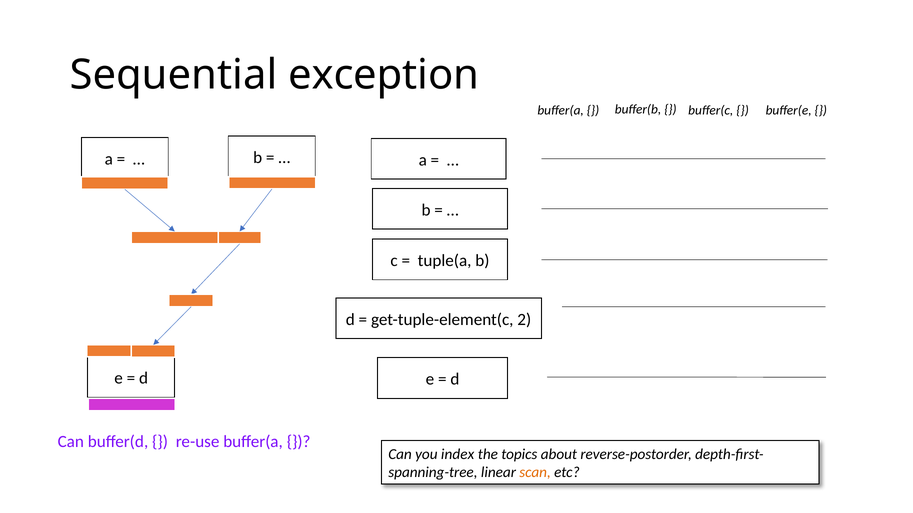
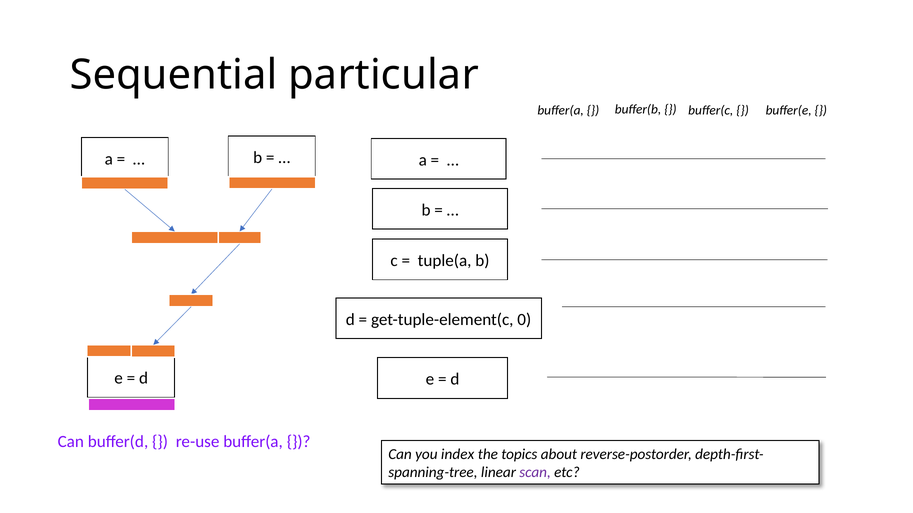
exception: exception -> particular (383, 75)
2: 2 -> 0 (524, 320)
scan colour: orange -> purple (535, 473)
